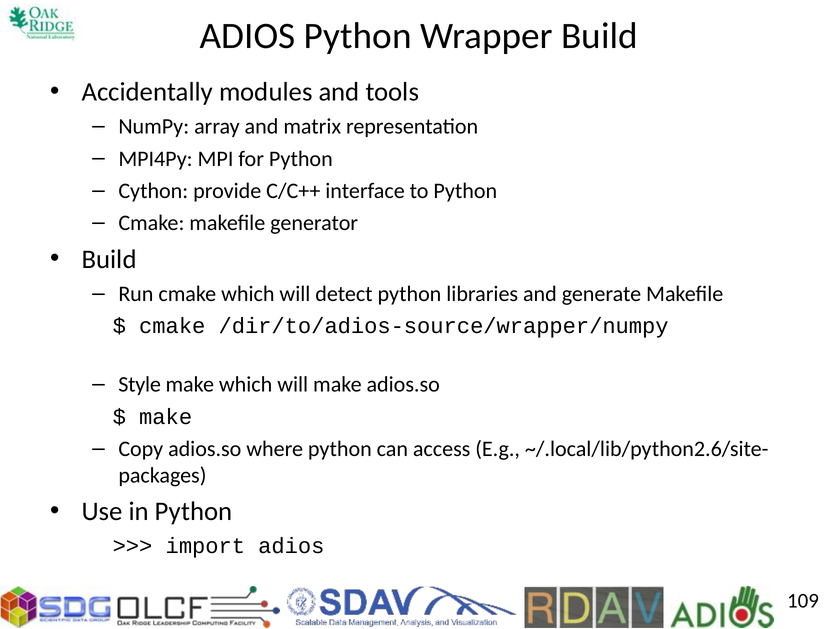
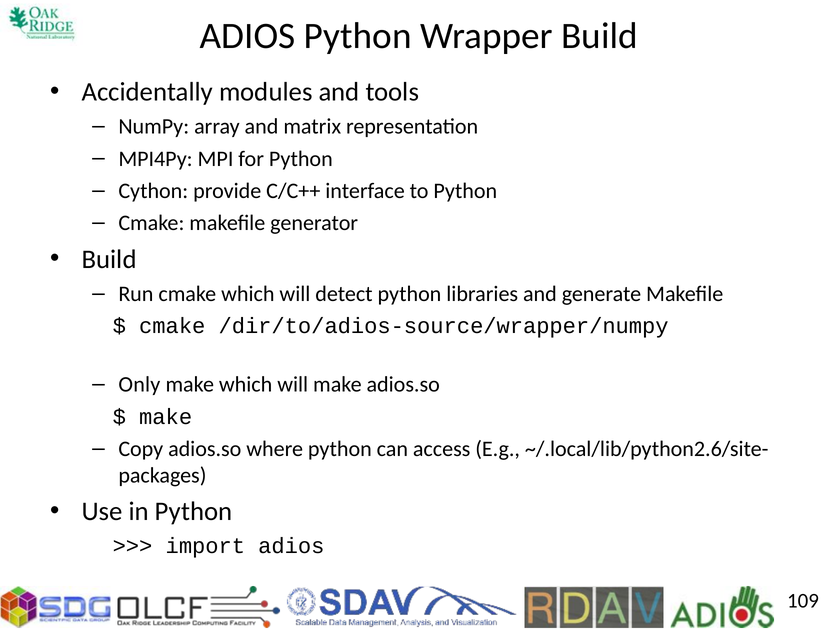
Style: Style -> Only (139, 384)
